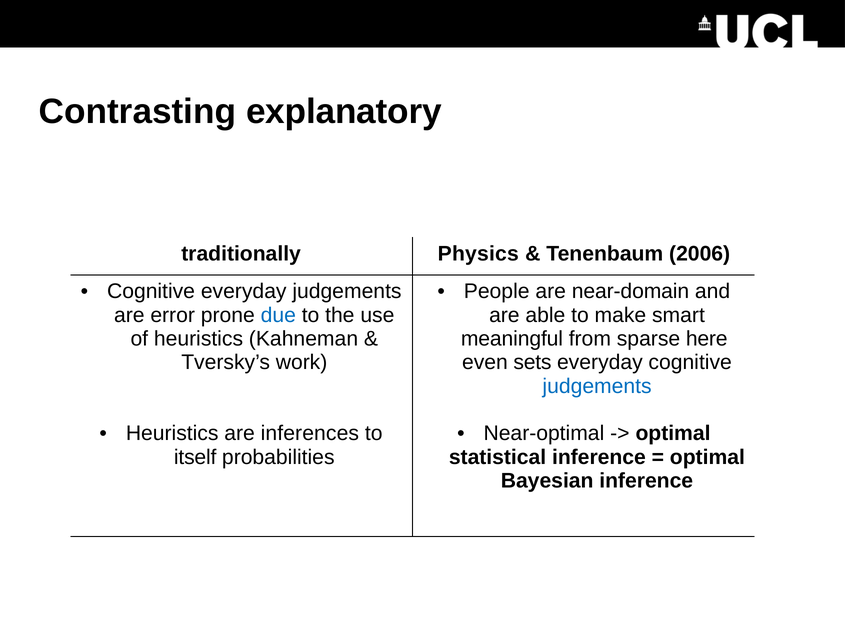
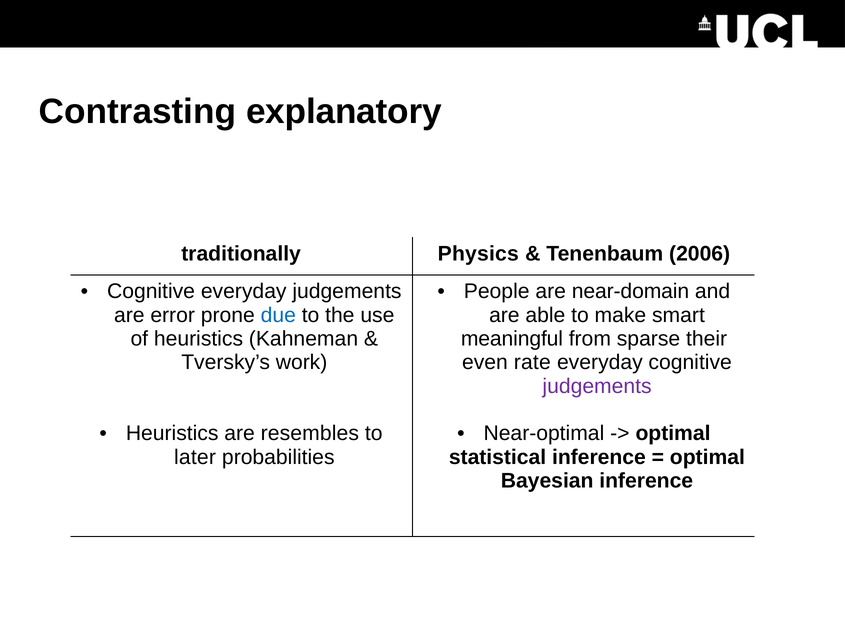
here: here -> their (707, 339)
sets: sets -> rate (532, 362)
judgements colour: blue -> purple (597, 386)
inferences: inferences -> resembles (310, 433)
itself: itself -> later (195, 457)
